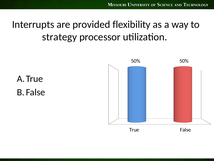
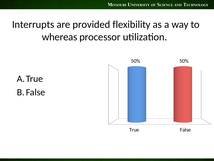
strategy: strategy -> whereas (60, 37)
